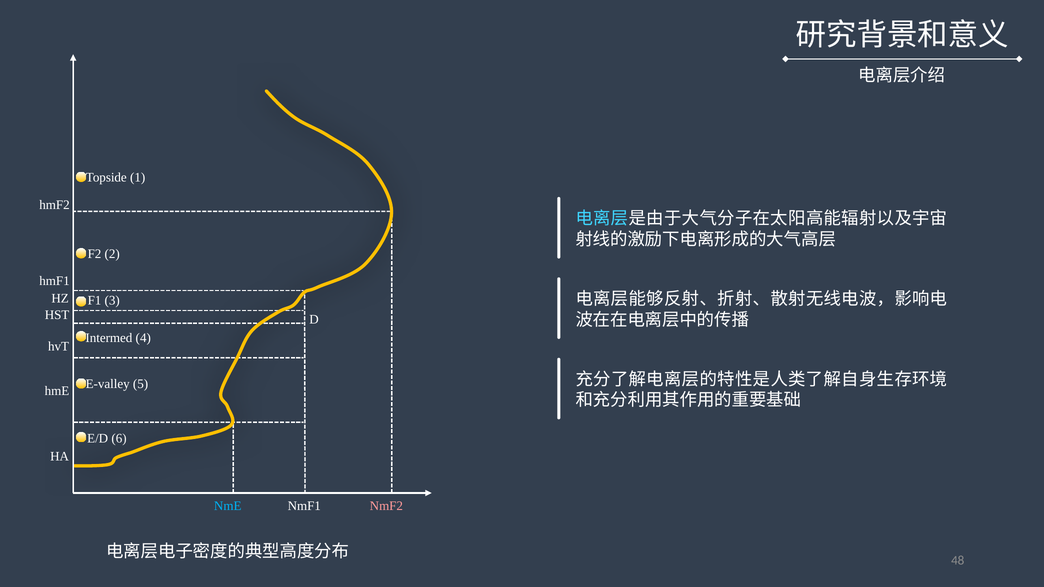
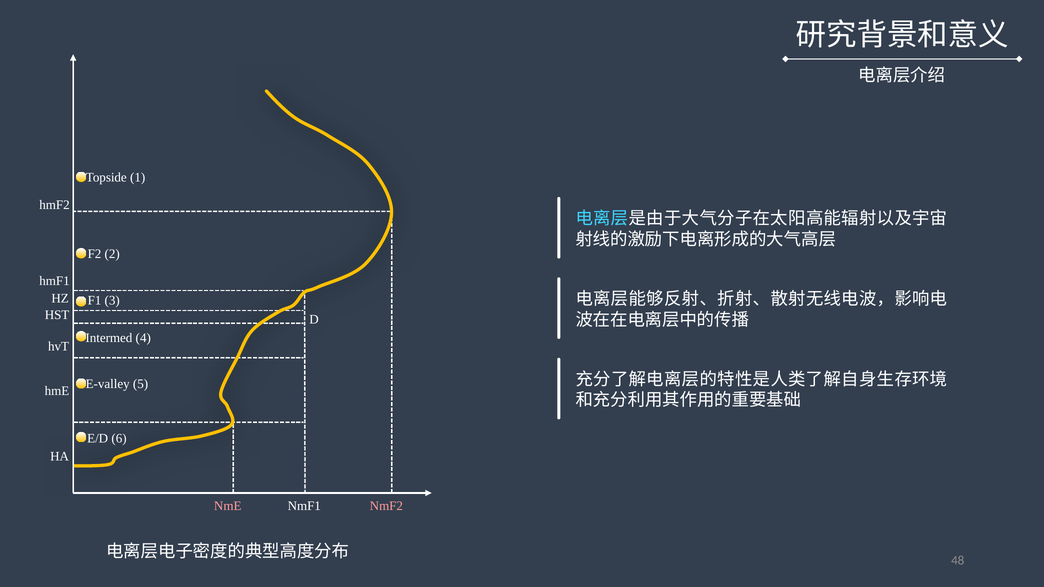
NmE colour: light blue -> pink (228, 506)
